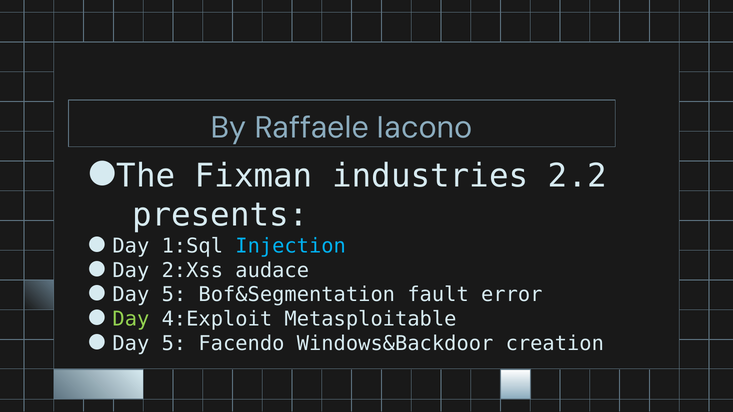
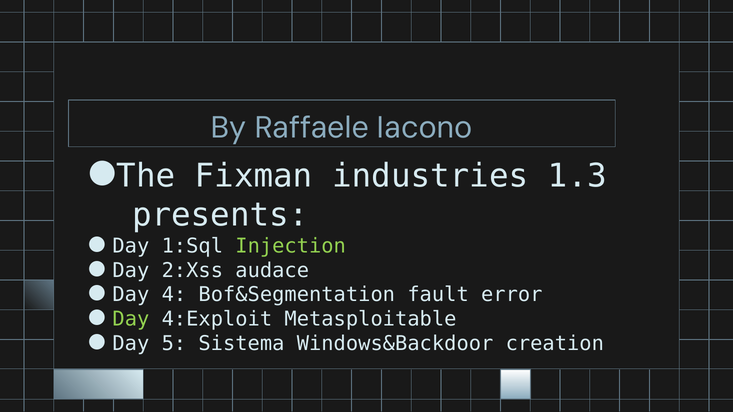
2.2: 2.2 -> 1.3 (577, 176)
Injection colour: light blue -> light green (291, 246)
5: 5 -> 4 (174, 295)
Facendo: Facendo -> Sistema (241, 344)
